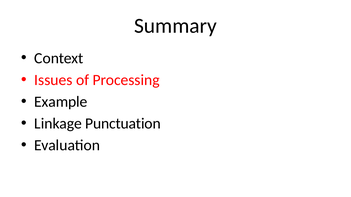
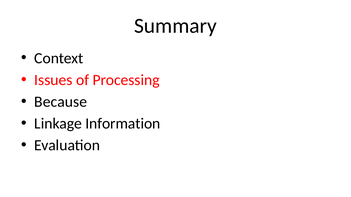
Example: Example -> Because (61, 102)
Punctuation: Punctuation -> Information (123, 124)
